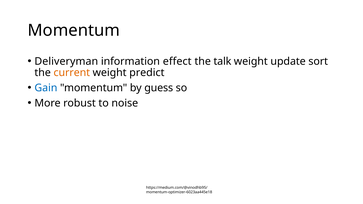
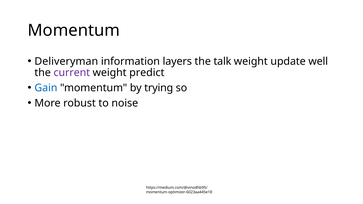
effect: effect -> layers (177, 61)
sort: sort -> well (318, 61)
current colour: orange -> purple (72, 73)
guess: guess -> trying (159, 88)
